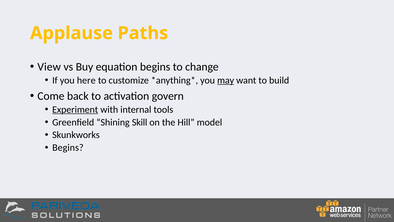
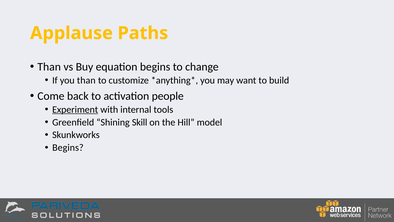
View: View -> Than (49, 67)
you here: here -> than (86, 80)
may underline: present -> none (226, 80)
govern: govern -> people (168, 96)
